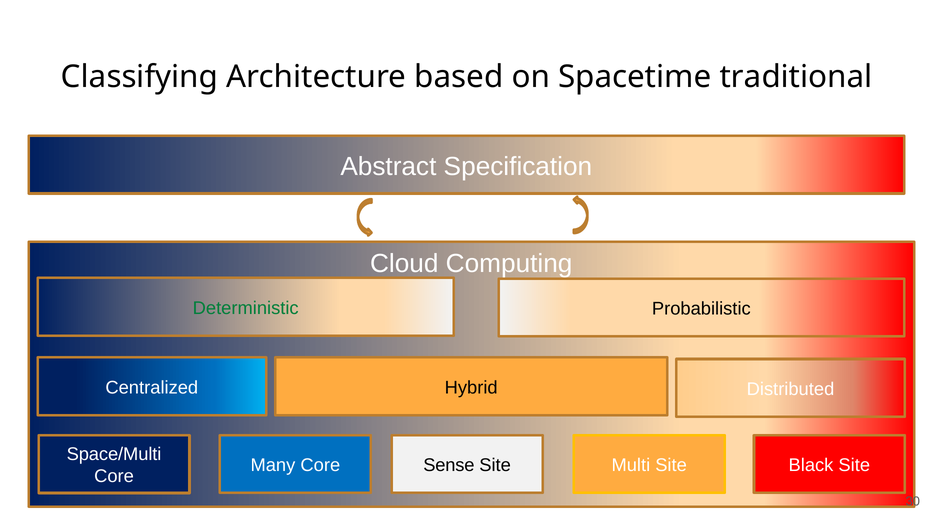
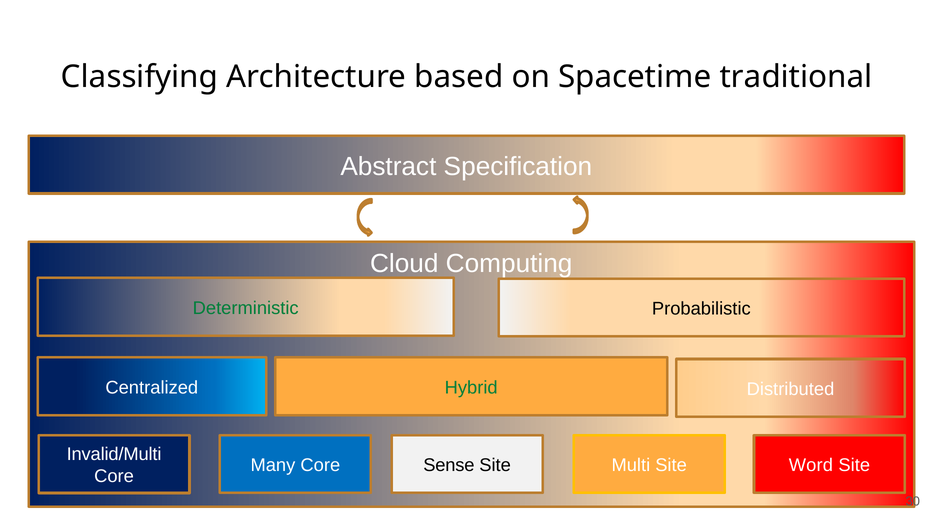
Hybrid colour: black -> green (471, 387)
Space/Multi: Space/Multi -> Invalid/Multi (114, 454)
Black: Black -> Word (811, 465)
